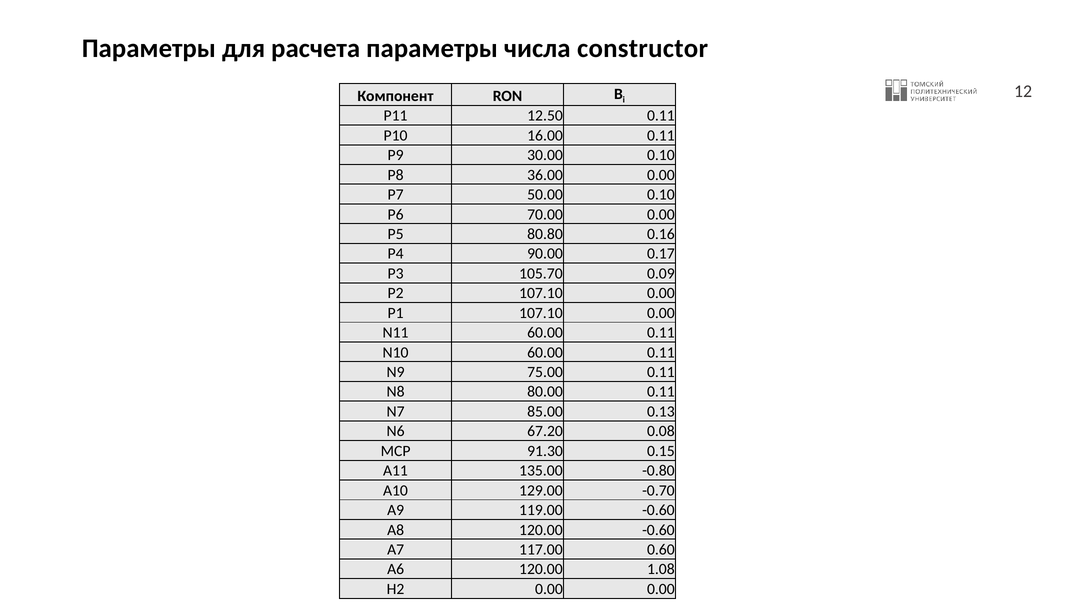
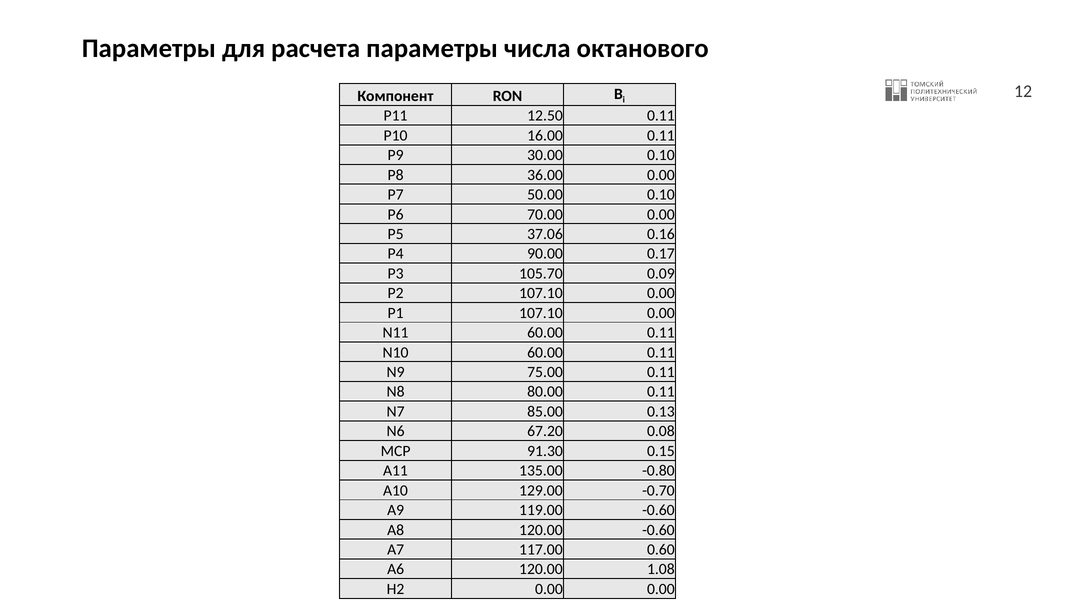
constructor: constructor -> октанового (643, 48)
80.80: 80.80 -> 37.06 (545, 234)
